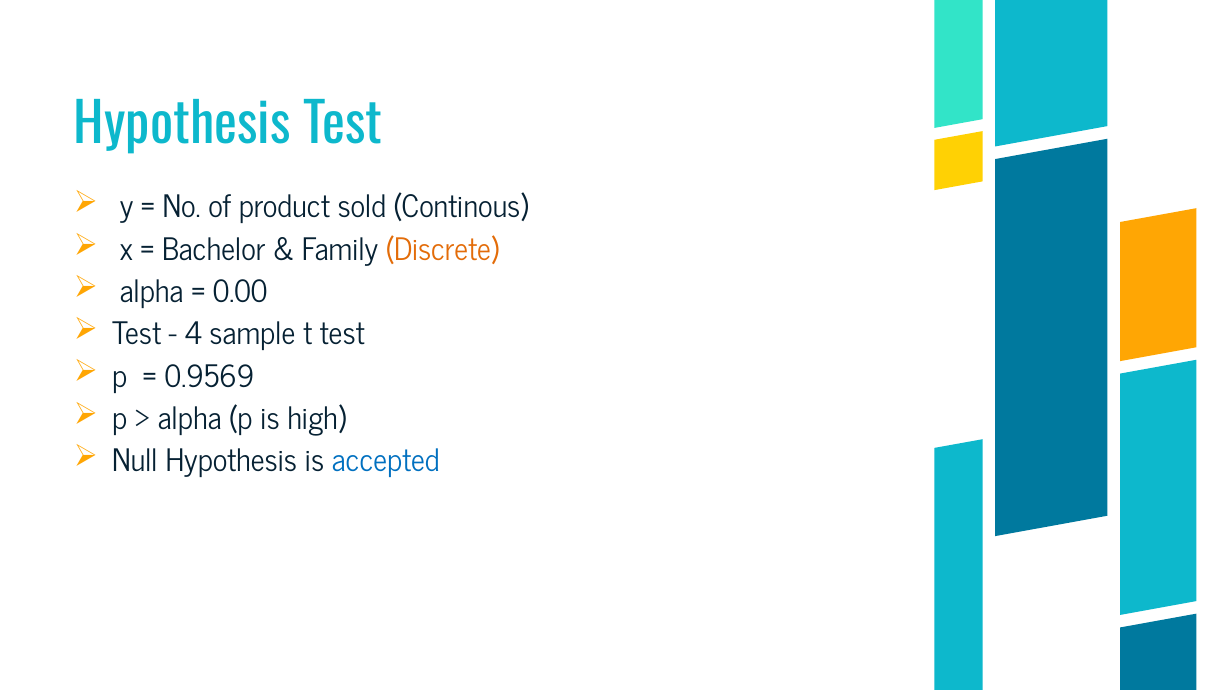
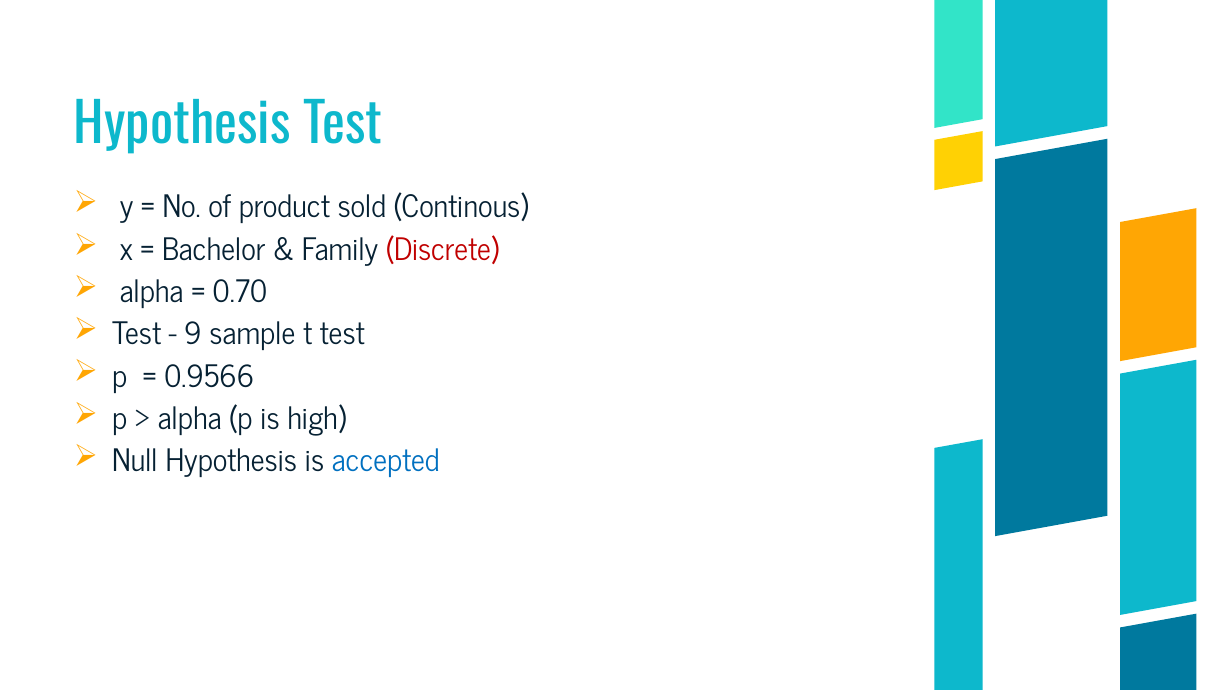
Discrete colour: orange -> red (442, 250)
0.00: 0.00 -> 0.70 (240, 292)
4: 4 -> 9 (193, 335)
0.9569: 0.9569 -> 0.9566 (209, 377)
